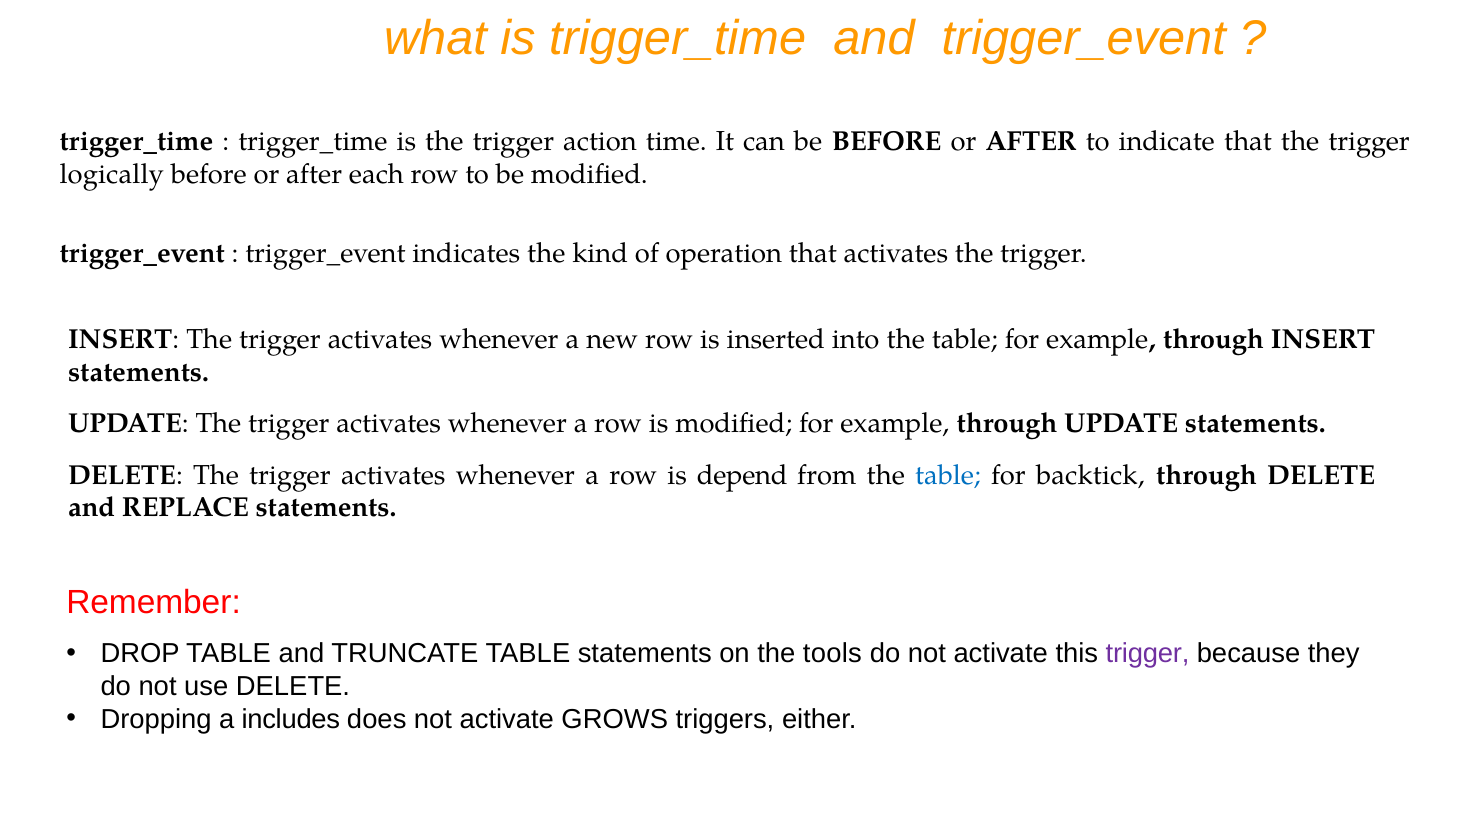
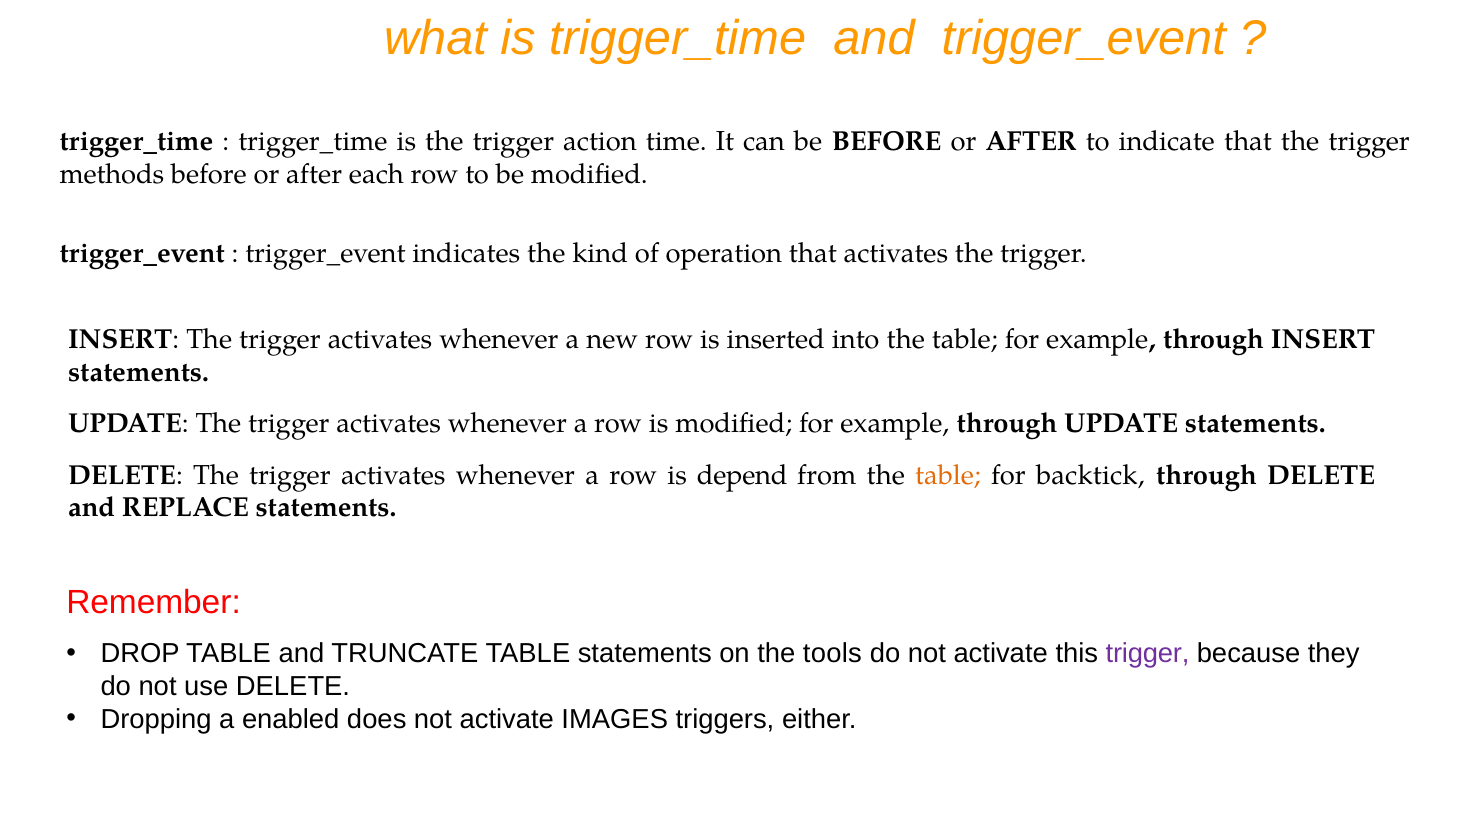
logically: logically -> methods (112, 174)
table colour: blue -> orange (948, 475)
includes: includes -> enabled (291, 719)
GROWS: GROWS -> IMAGES (615, 719)
